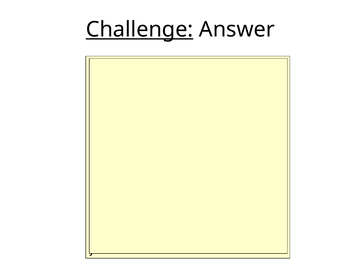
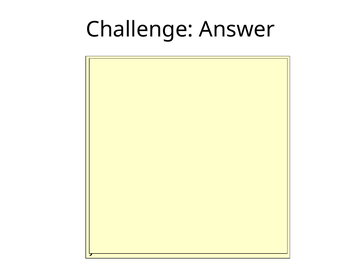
Challenge underline: present -> none (140, 30)
